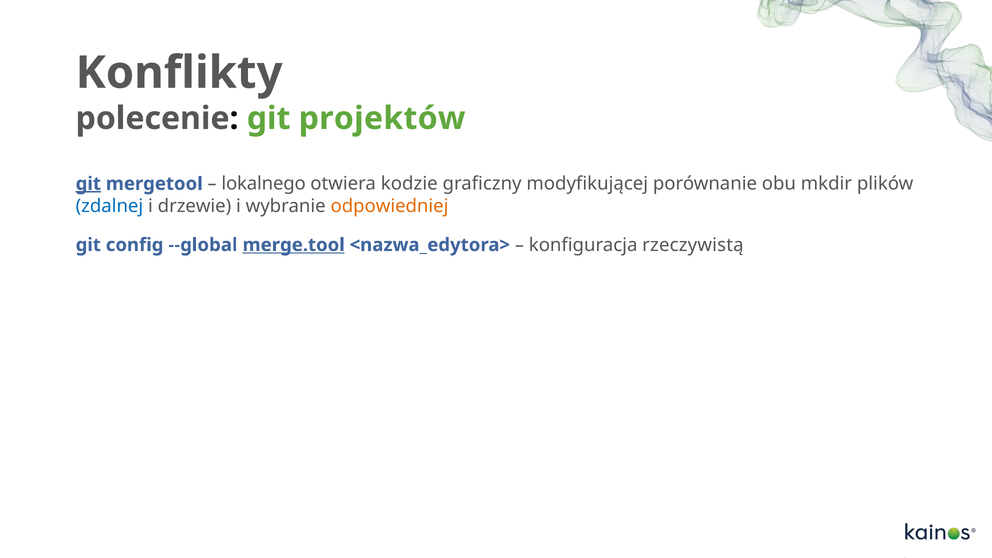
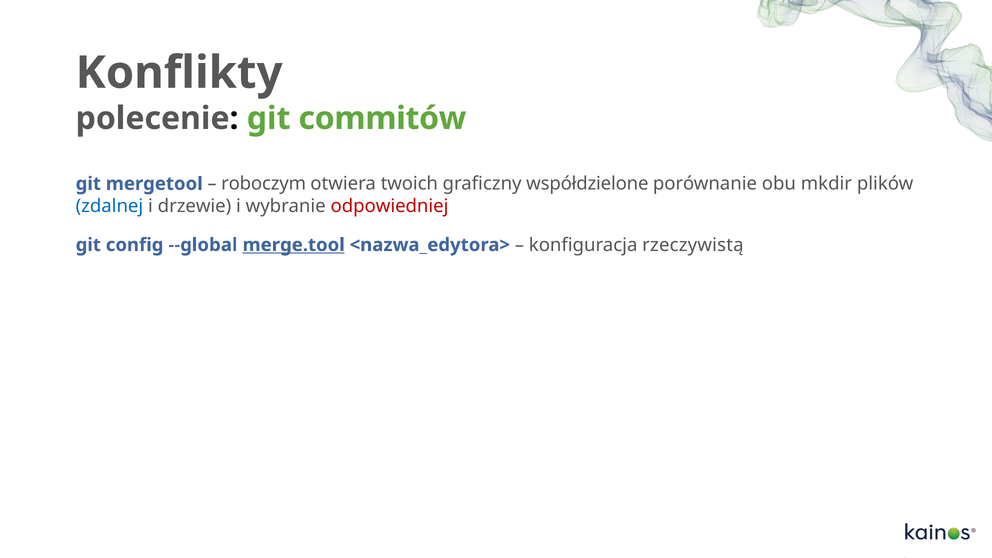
projektów: projektów -> commitów (382, 118)
git underline: present -> none (88, 184)
lokalnego: lokalnego -> roboczym (264, 184)
kodzie: kodzie -> twoich (409, 184)
modyfikującej: modyfikującej -> współdzielone (587, 184)
odpowiedniej colour: orange -> red (390, 206)
